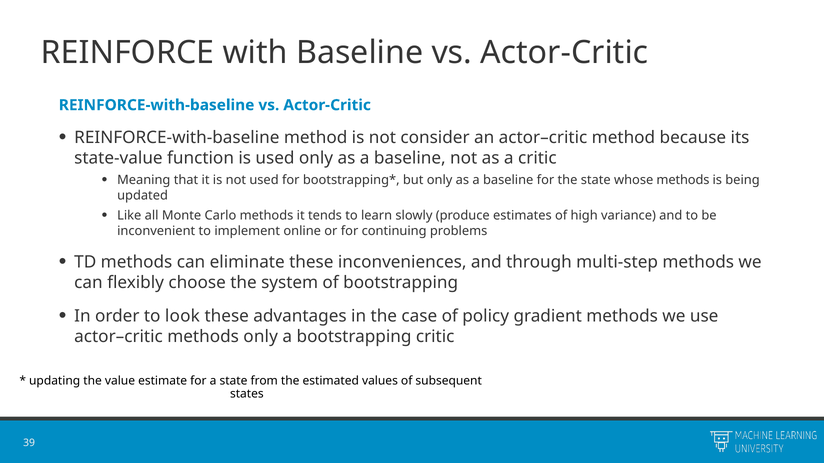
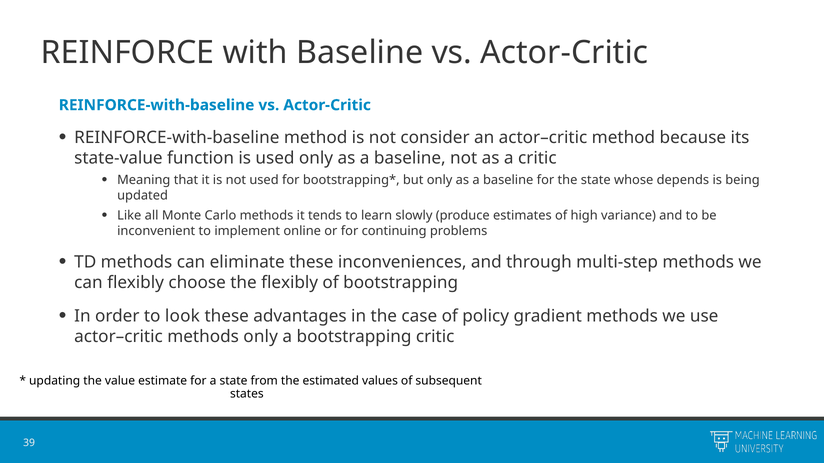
whose methods: methods -> depends (683, 180)
the system: system -> flexibly (290, 283)
